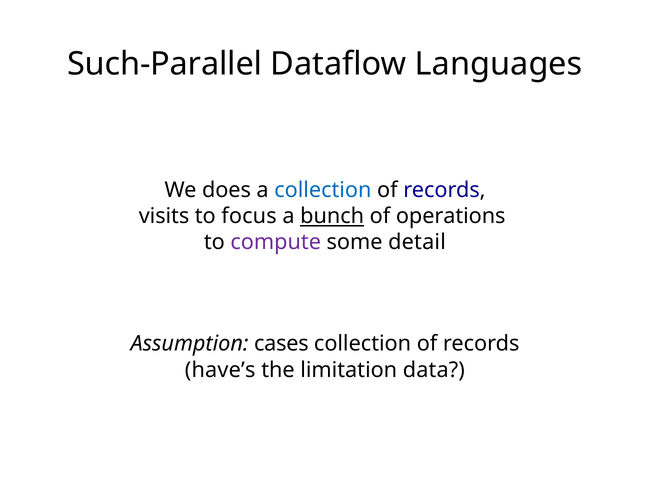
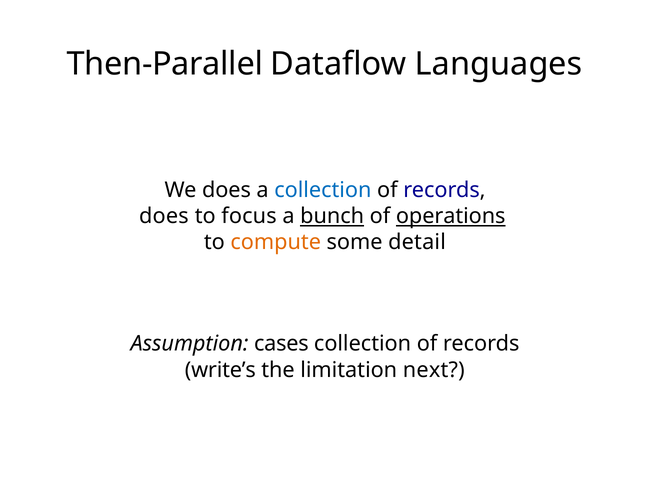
Such-Parallel: Such-Parallel -> Then-Parallel (165, 64)
visits: visits -> does (164, 216)
operations underline: none -> present (451, 216)
compute colour: purple -> orange (276, 242)
have’s: have’s -> write’s (220, 369)
data: data -> next (434, 369)
